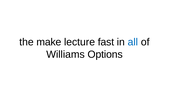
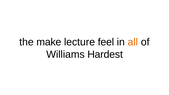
fast: fast -> feel (106, 42)
all colour: blue -> orange (133, 42)
Options: Options -> Hardest (105, 54)
